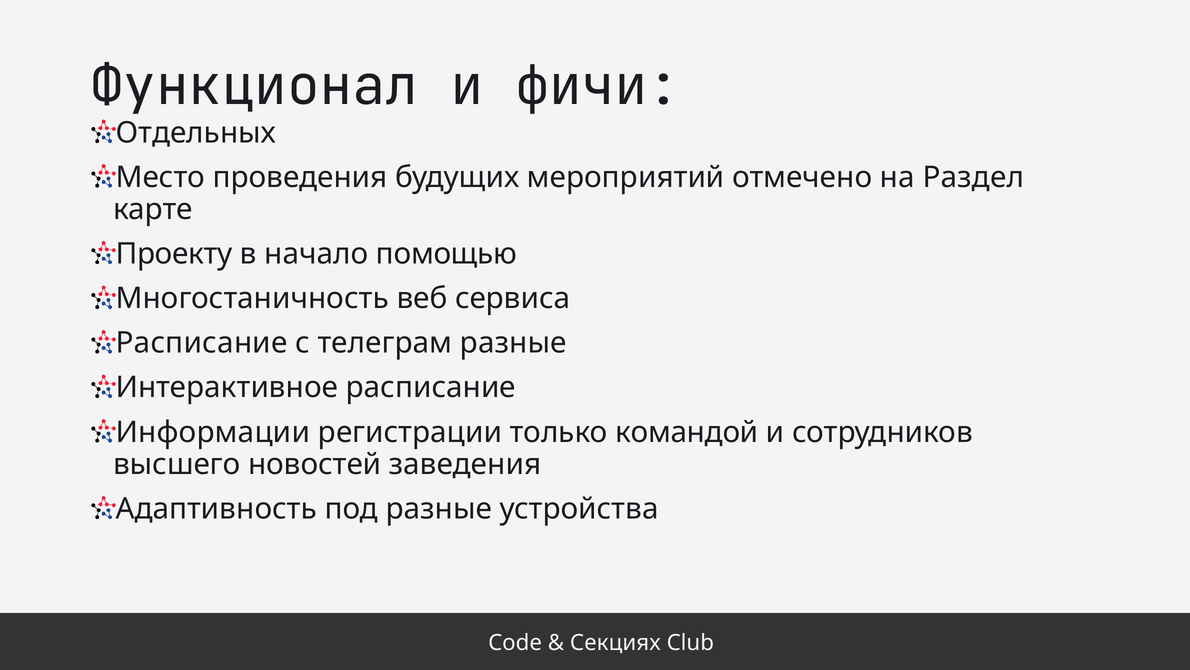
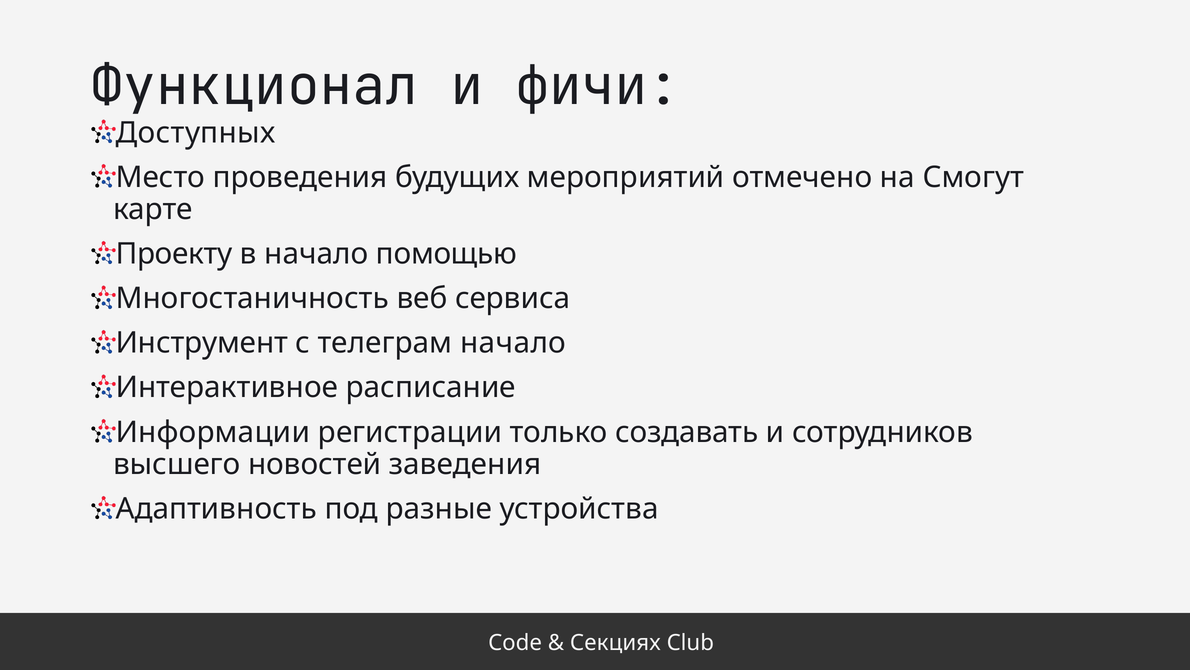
Отдельных: Отдельных -> Доступных (196, 133)
Раздел: Раздел -> Смогут (973, 177)
Расписание: Расписание -> Инструмент (202, 343)
телеграм разные: разные -> начало (513, 343)
командой: командой -> создавать (687, 432)
